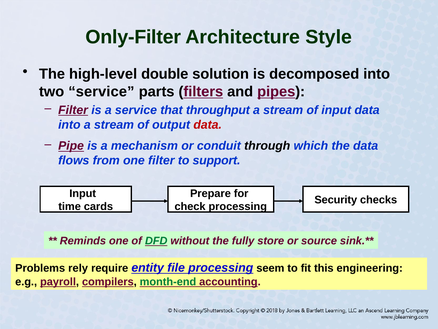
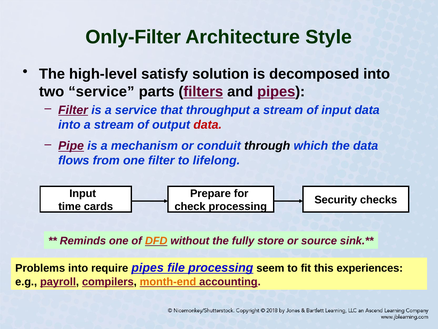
double: double -> satisfy (165, 74)
support: support -> lifelong (216, 160)
DFD colour: green -> orange (156, 240)
Problems rely: rely -> into (78, 268)
require entity: entity -> pipes (148, 268)
engineering: engineering -> experiences (370, 268)
month-end colour: green -> orange (168, 281)
